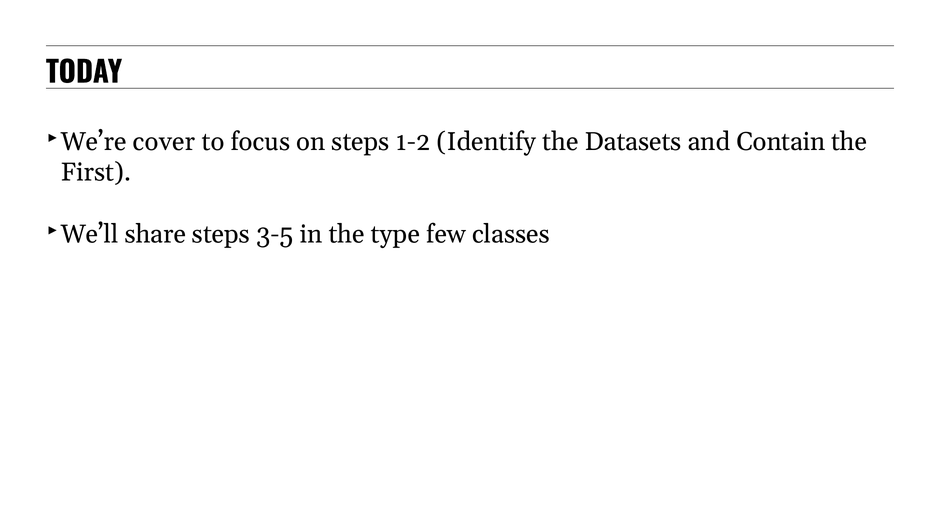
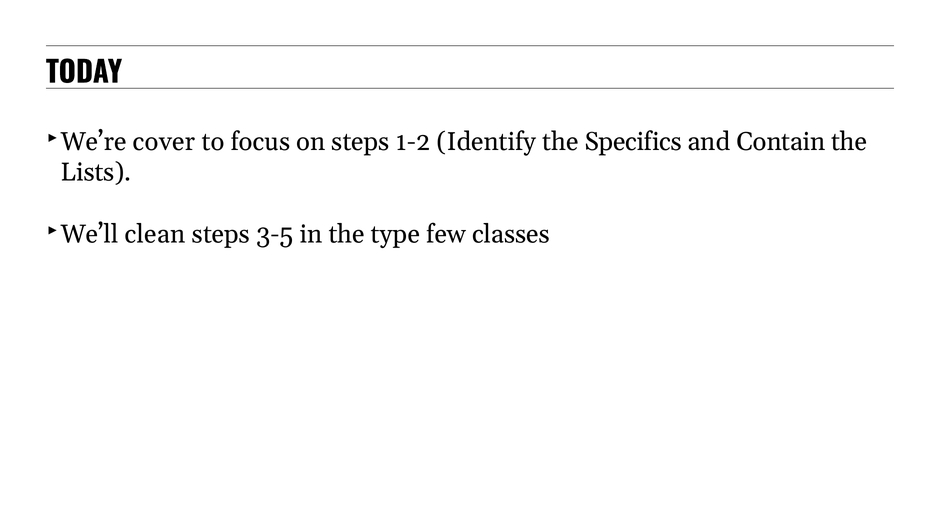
Datasets: Datasets -> Specifics (633, 142)
First: First -> Lists (96, 172)
share: share -> clean (155, 234)
